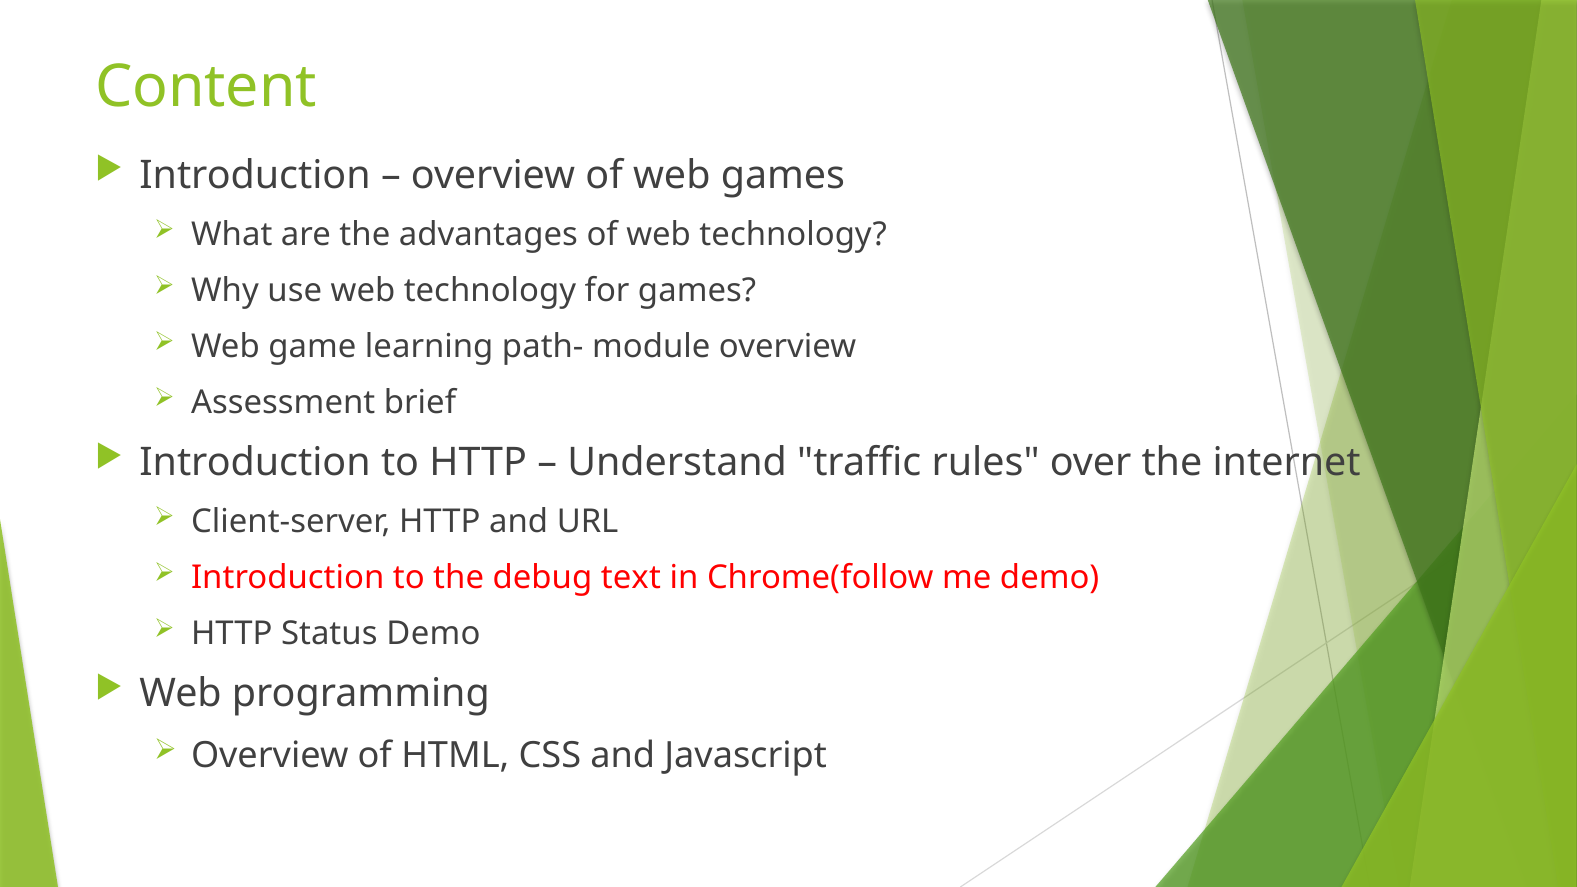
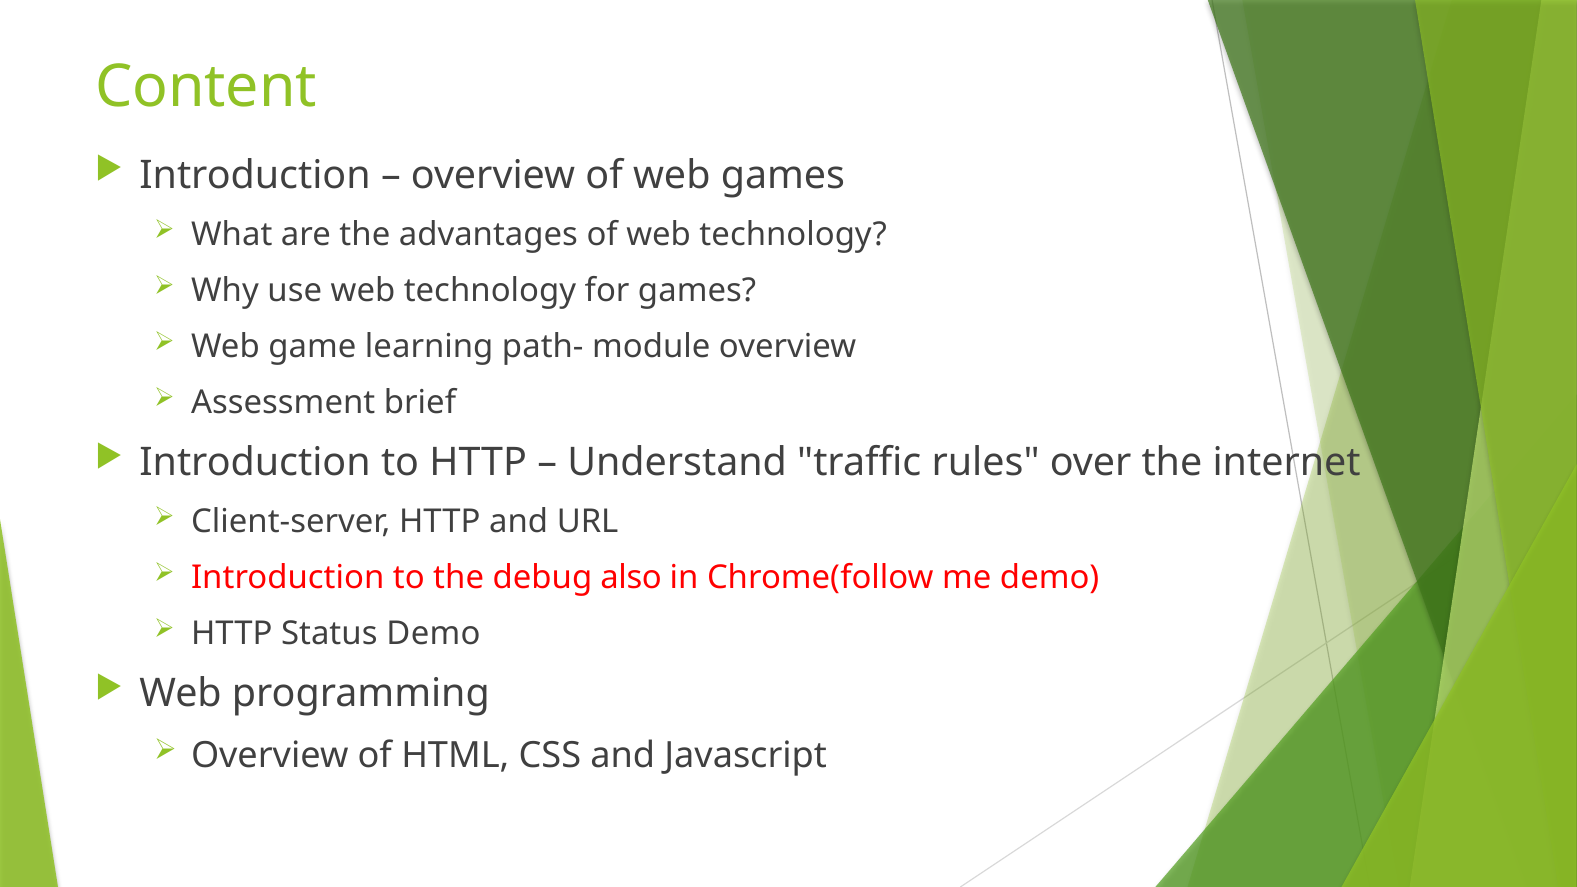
text: text -> also (631, 578)
